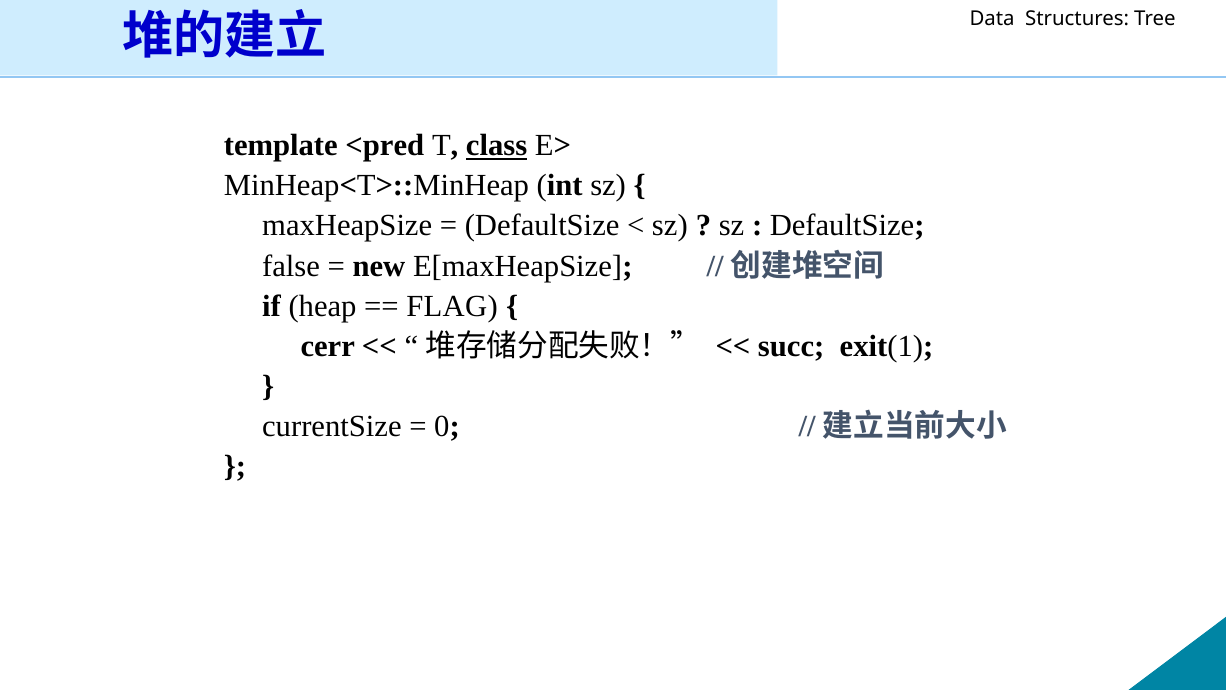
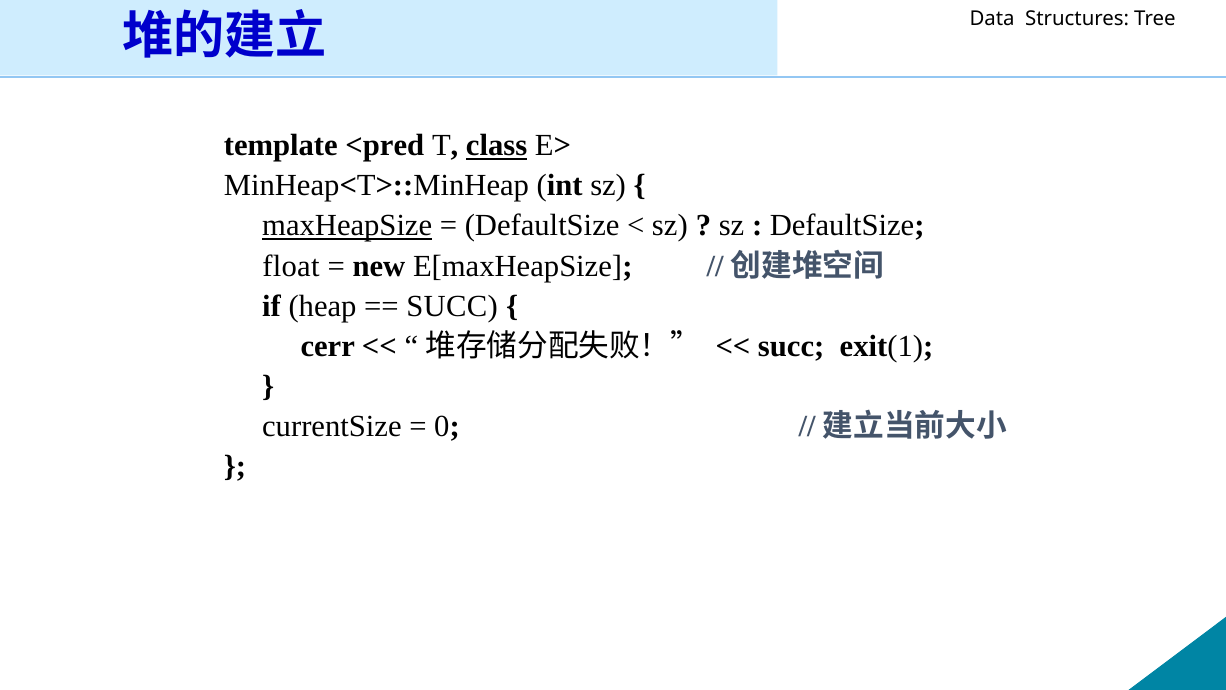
maxHeapSize underline: none -> present (347, 226)
false: false -> float (291, 266)
FLAG: FLAG -> SUCC (452, 306)
